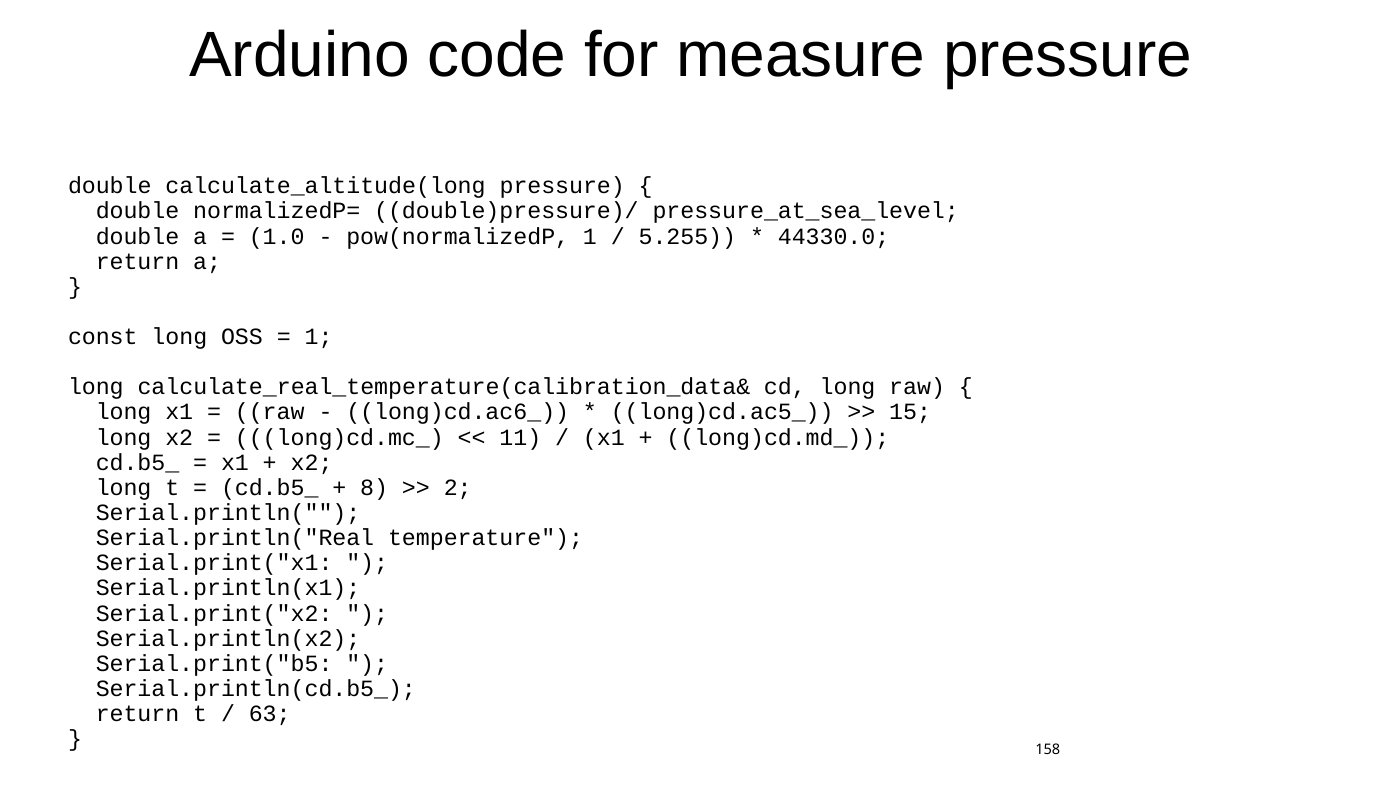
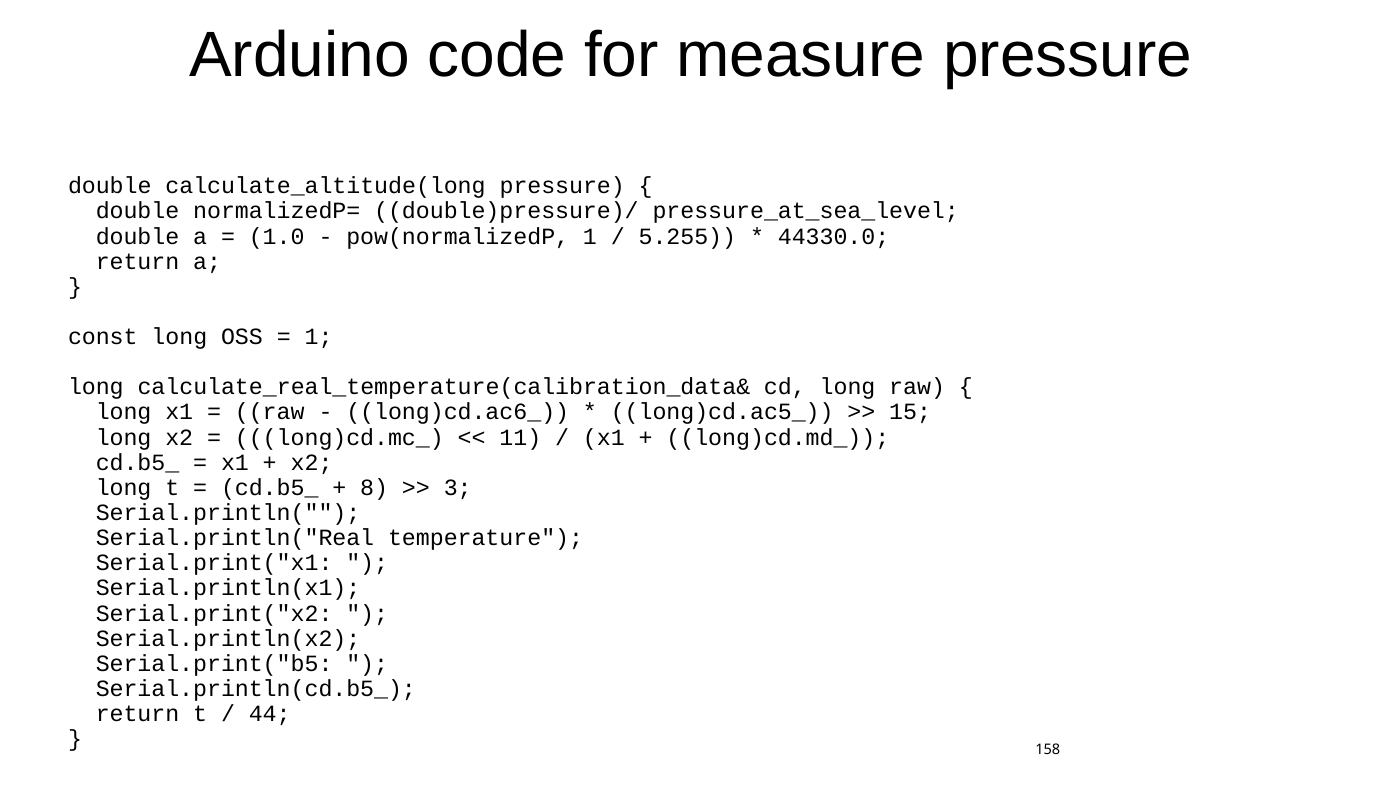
2: 2 -> 3 (458, 488)
63: 63 -> 44 (270, 714)
